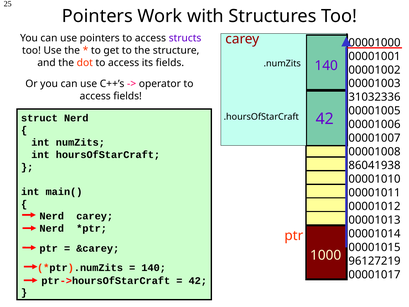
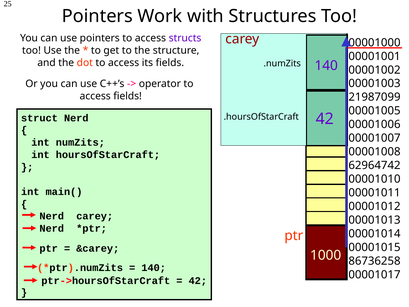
31032336: 31032336 -> 21987099 (374, 97)
86041938: 86041938 -> 62964742 (374, 165)
96127219: 96127219 -> 86736258 (374, 261)
